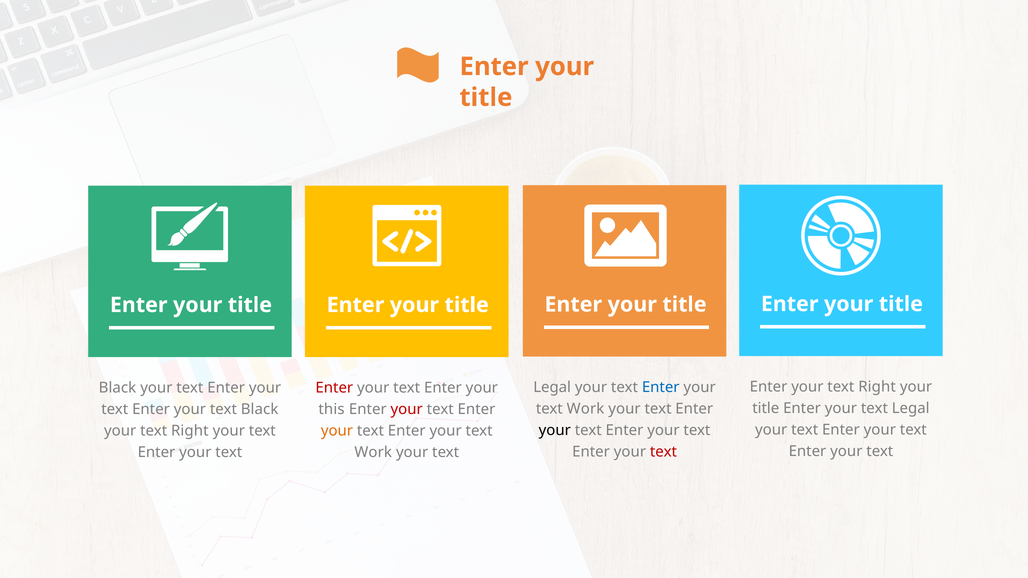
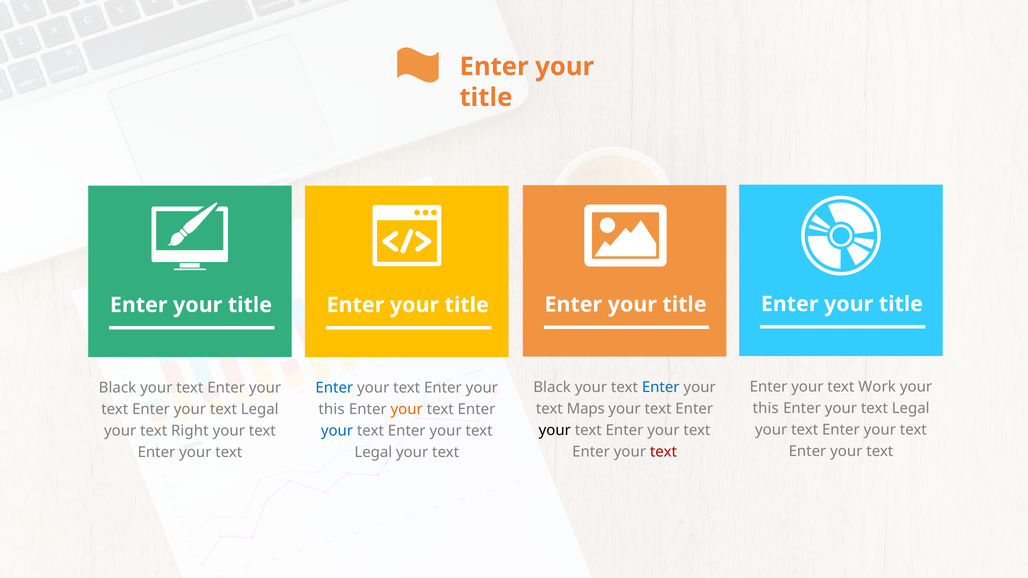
Enter your text Right: Right -> Work (877, 387)
Legal: Legal -> Black (552, 387)
Enter colour: red -> blue (334, 388)
title: title -> this (766, 409)
Work: Work -> Maps (586, 409)
Black: Black -> Legal (260, 410)
your colour: red -> orange (407, 410)
your colour: orange -> blue (337, 431)
Work: Work -> Legal (373, 453)
